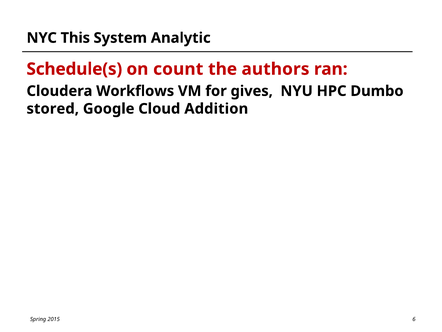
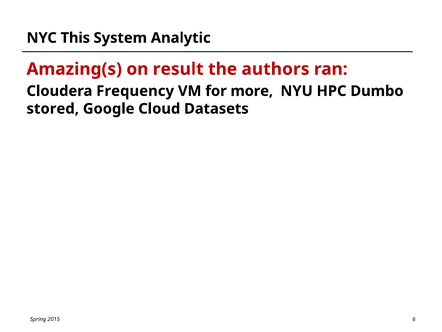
Schedule(s: Schedule(s -> Amazing(s (74, 69)
count: count -> result (178, 69)
Workflows: Workflows -> Frequency (135, 91)
gives: gives -> more (252, 91)
Addition: Addition -> Datasets (216, 109)
